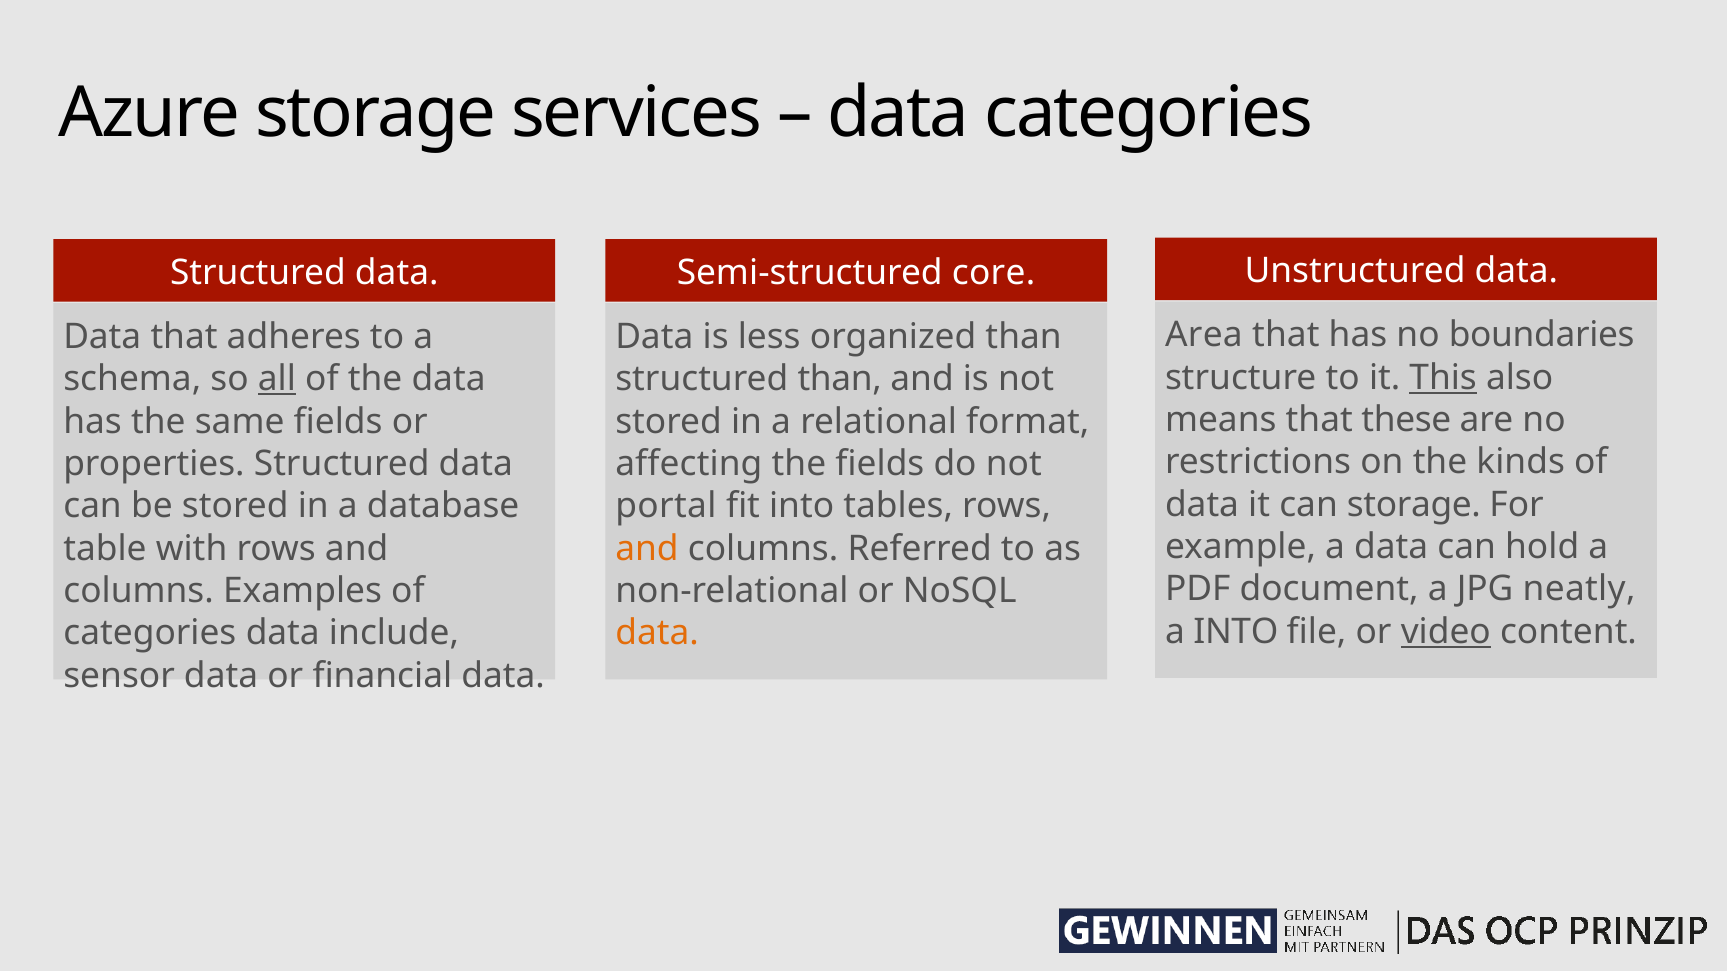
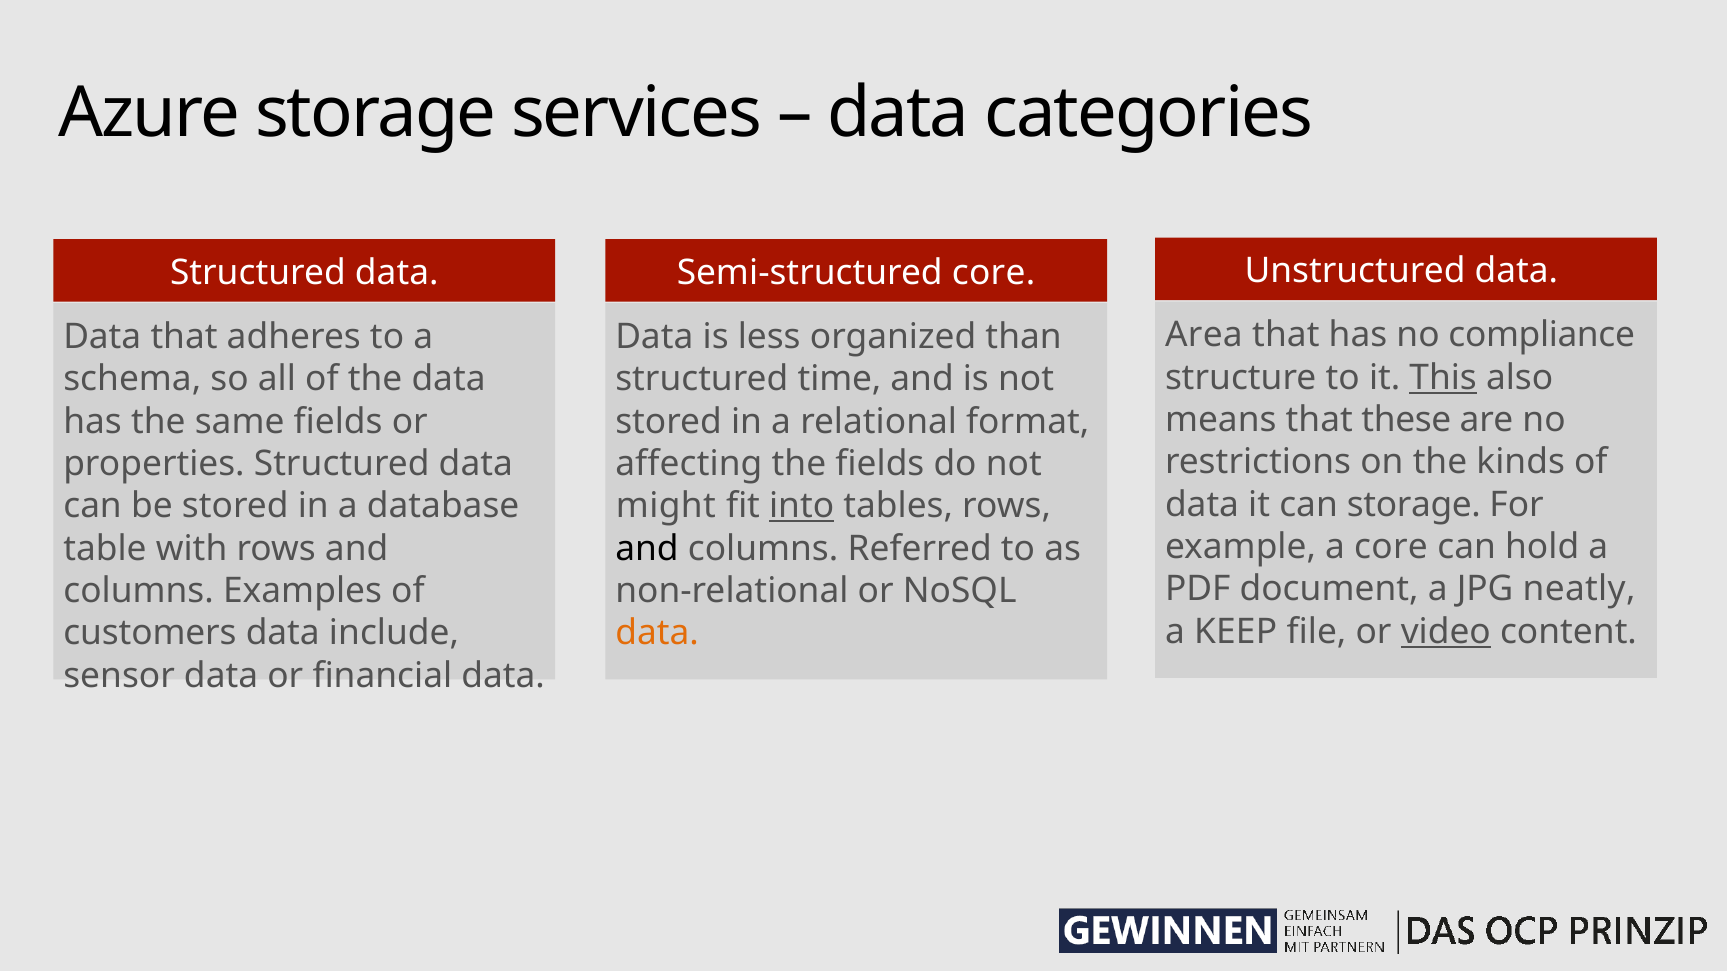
boundaries: boundaries -> compliance (1542, 335)
all underline: present -> none (277, 379)
structured than: than -> time (840, 379)
portal: portal -> might (666, 506)
into underline: none -> present (802, 506)
a data: data -> core (1391, 547)
and colour: orange -> black (647, 549)
a INTO: INTO -> KEEP (1236, 632)
categories: categories -> customers (150, 633)
